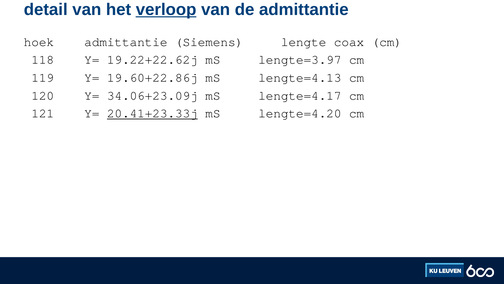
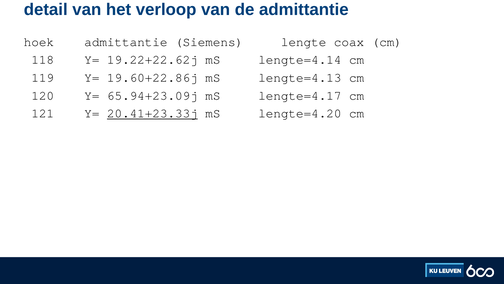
verloop underline: present -> none (166, 10)
lengte=3.97: lengte=3.97 -> lengte=4.14 (300, 60)
34.06+23.09j: 34.06+23.09j -> 65.94+23.09j (152, 95)
